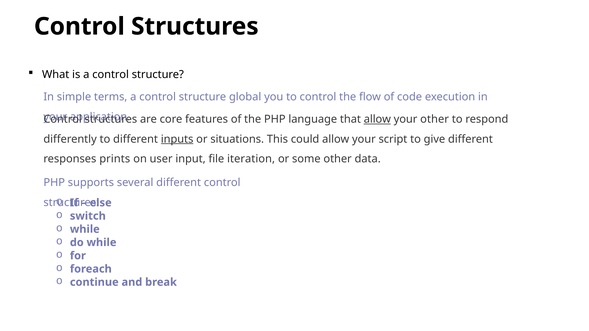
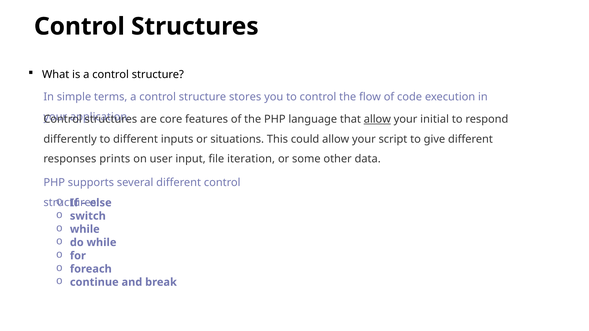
global: global -> stores (245, 97)
your other: other -> initial (435, 119)
inputs underline: present -> none (177, 139)
